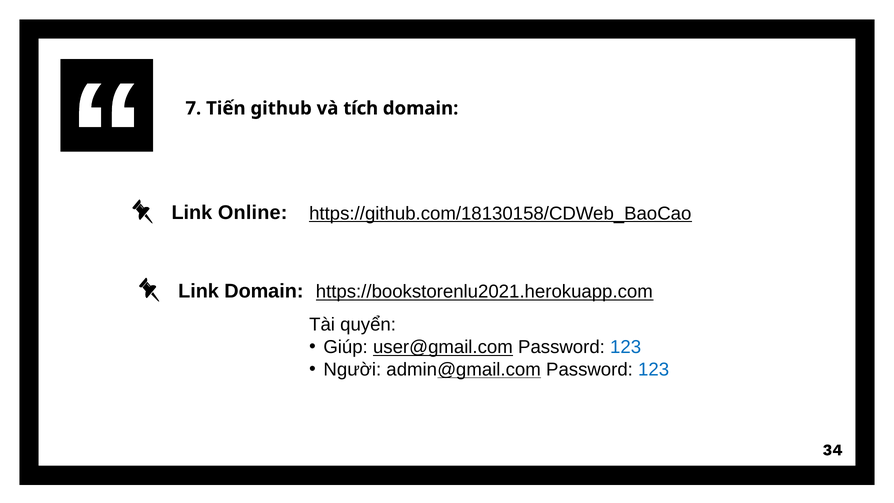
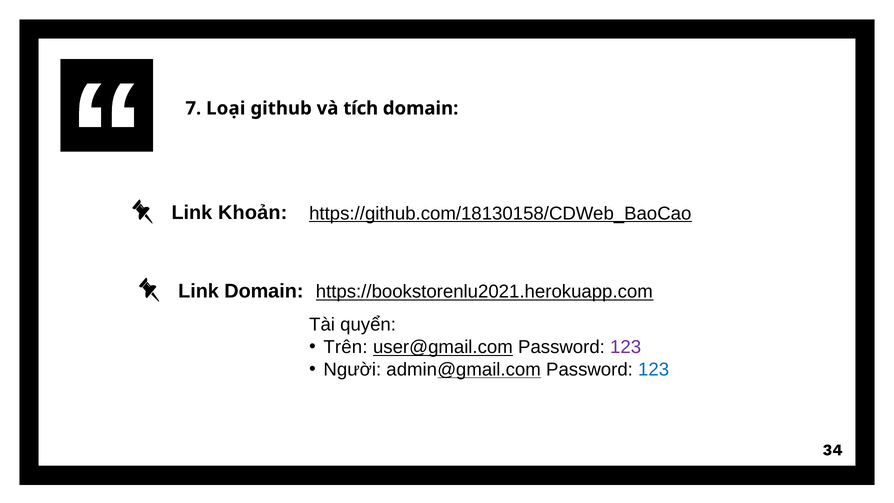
Tiến: Tiến -> Loại (226, 108)
Online: Online -> Khoản (253, 213)
Giúp: Giúp -> Trên (345, 347)
123 colour: blue -> purple (626, 347)
